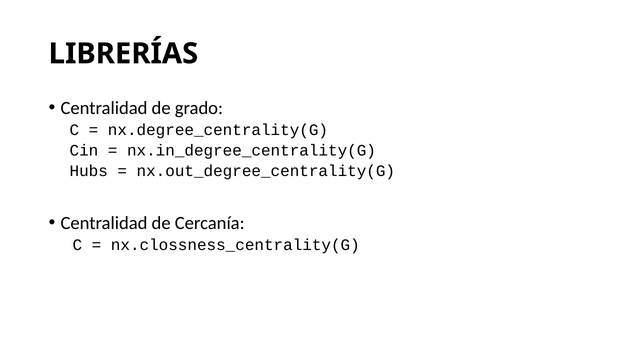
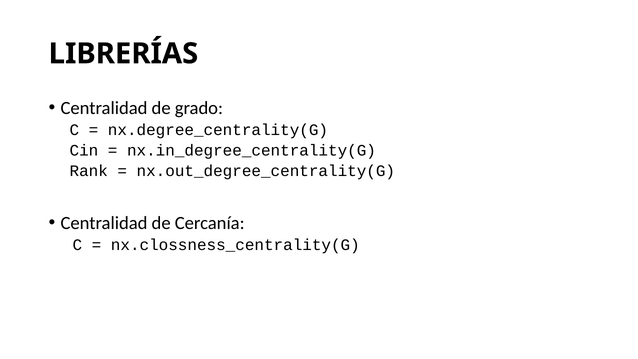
Hubs: Hubs -> Rank (89, 171)
